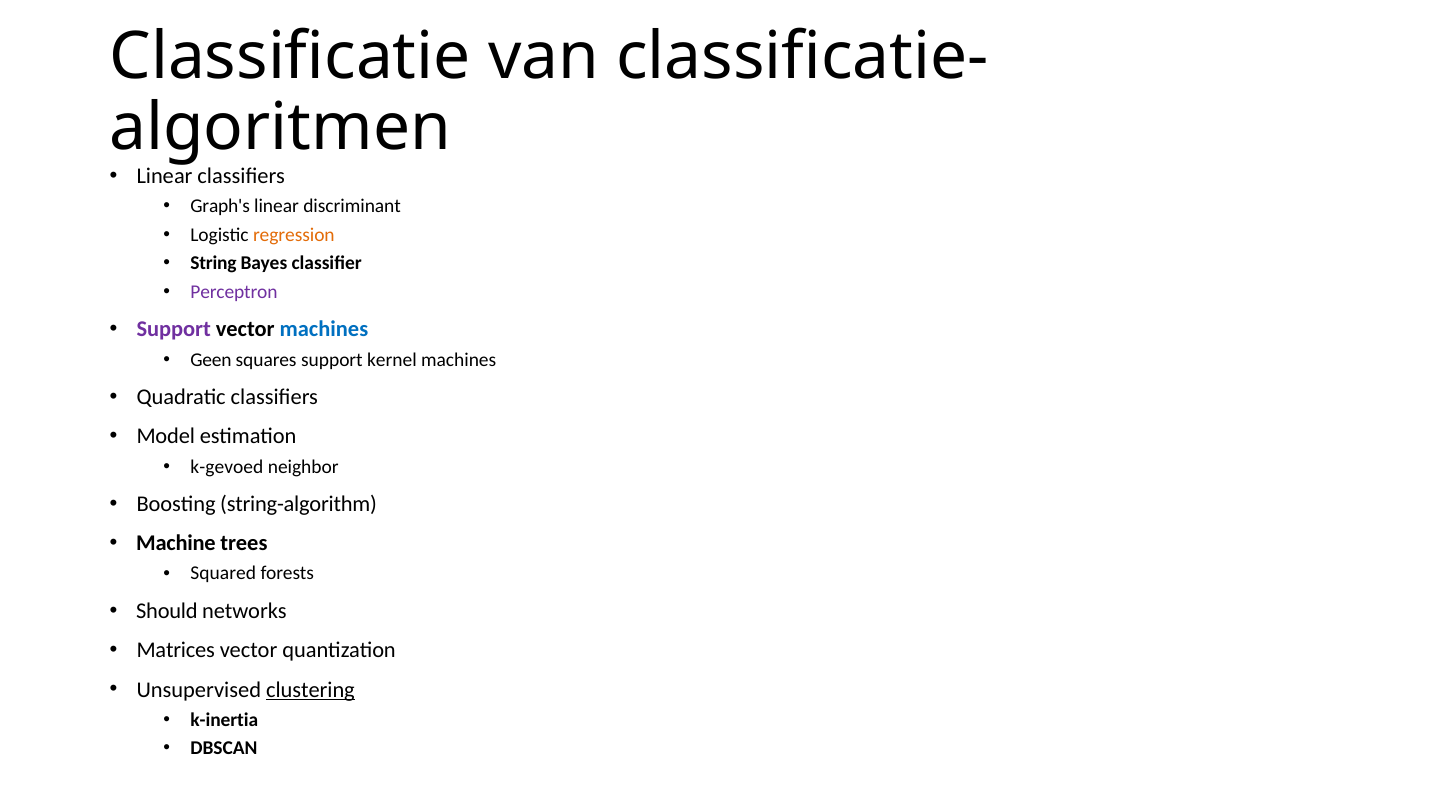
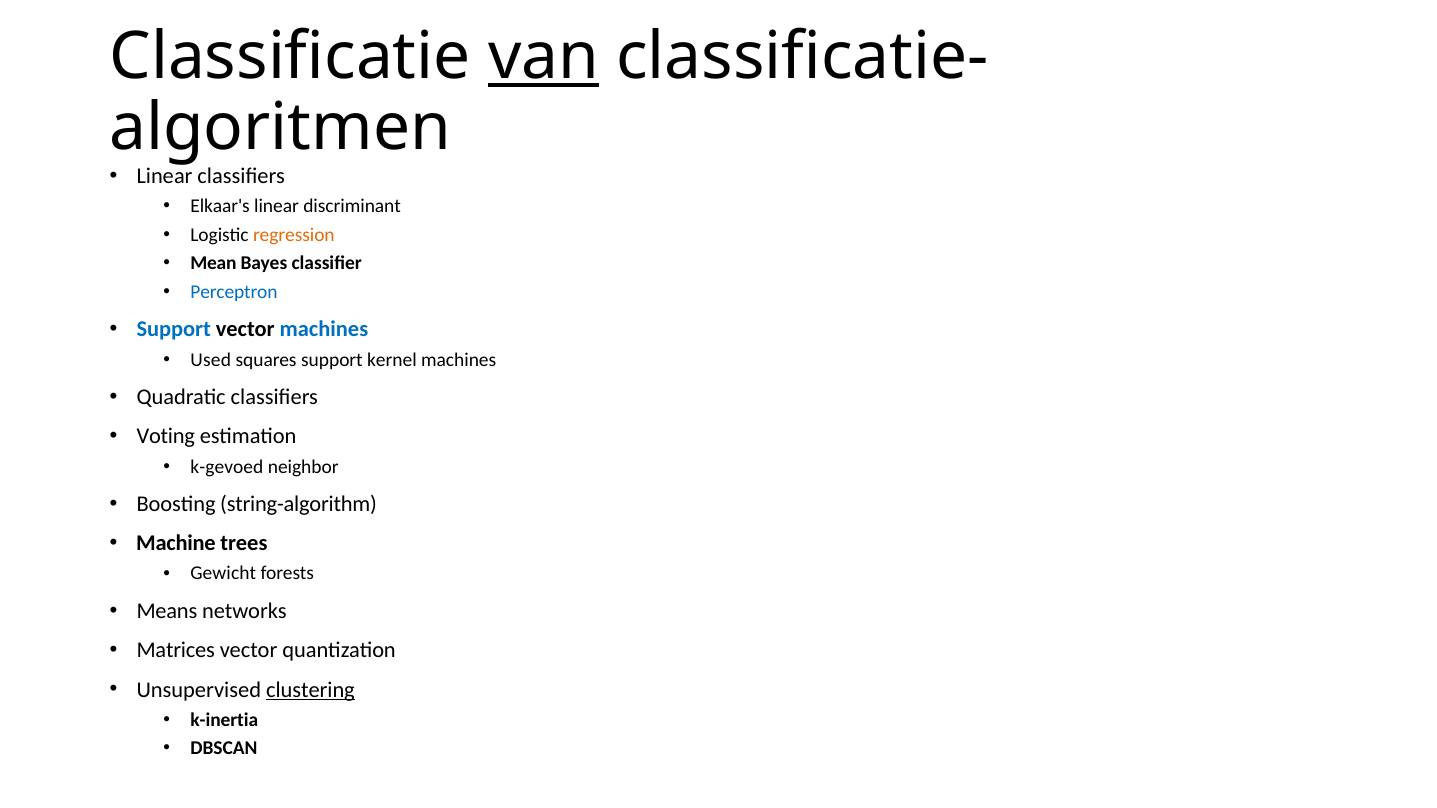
van underline: none -> present (544, 57)
Graph's: Graph's -> Elkaar's (220, 206)
String: String -> Mean (213, 263)
Perceptron colour: purple -> blue (234, 292)
Support colour: purple -> blue (174, 330)
Geen: Geen -> Used (211, 360)
Model: Model -> Voting (166, 437)
Squared: Squared -> Gewicht (223, 574)
Should: Should -> Means (167, 611)
